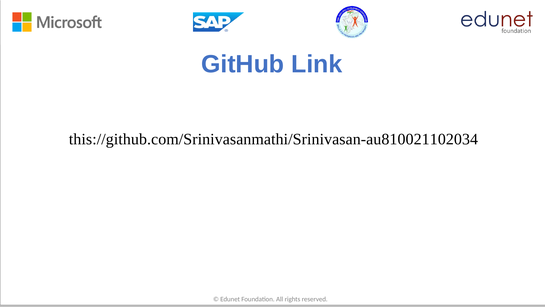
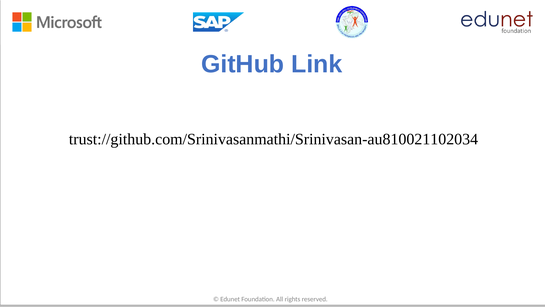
this://github.com/Srinivasanmathi/Srinivasan-au810021102034: this://github.com/Srinivasanmathi/Srinivasan-au810021102034 -> trust://github.com/Srinivasanmathi/Srinivasan-au810021102034 (274, 139)
